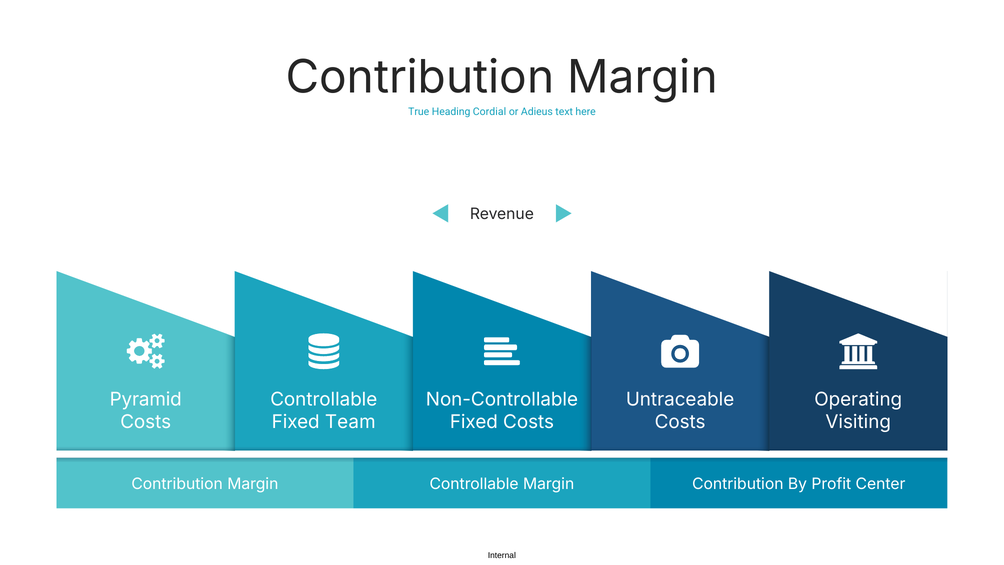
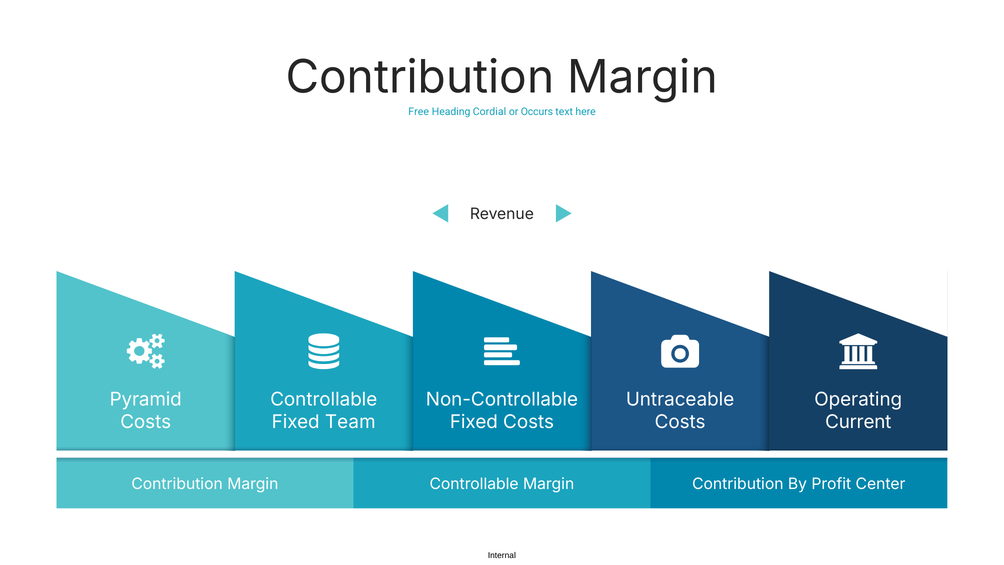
True: True -> Free (419, 112)
Adieus: Adieus -> Occurs (537, 112)
Visiting: Visiting -> Current (858, 422)
